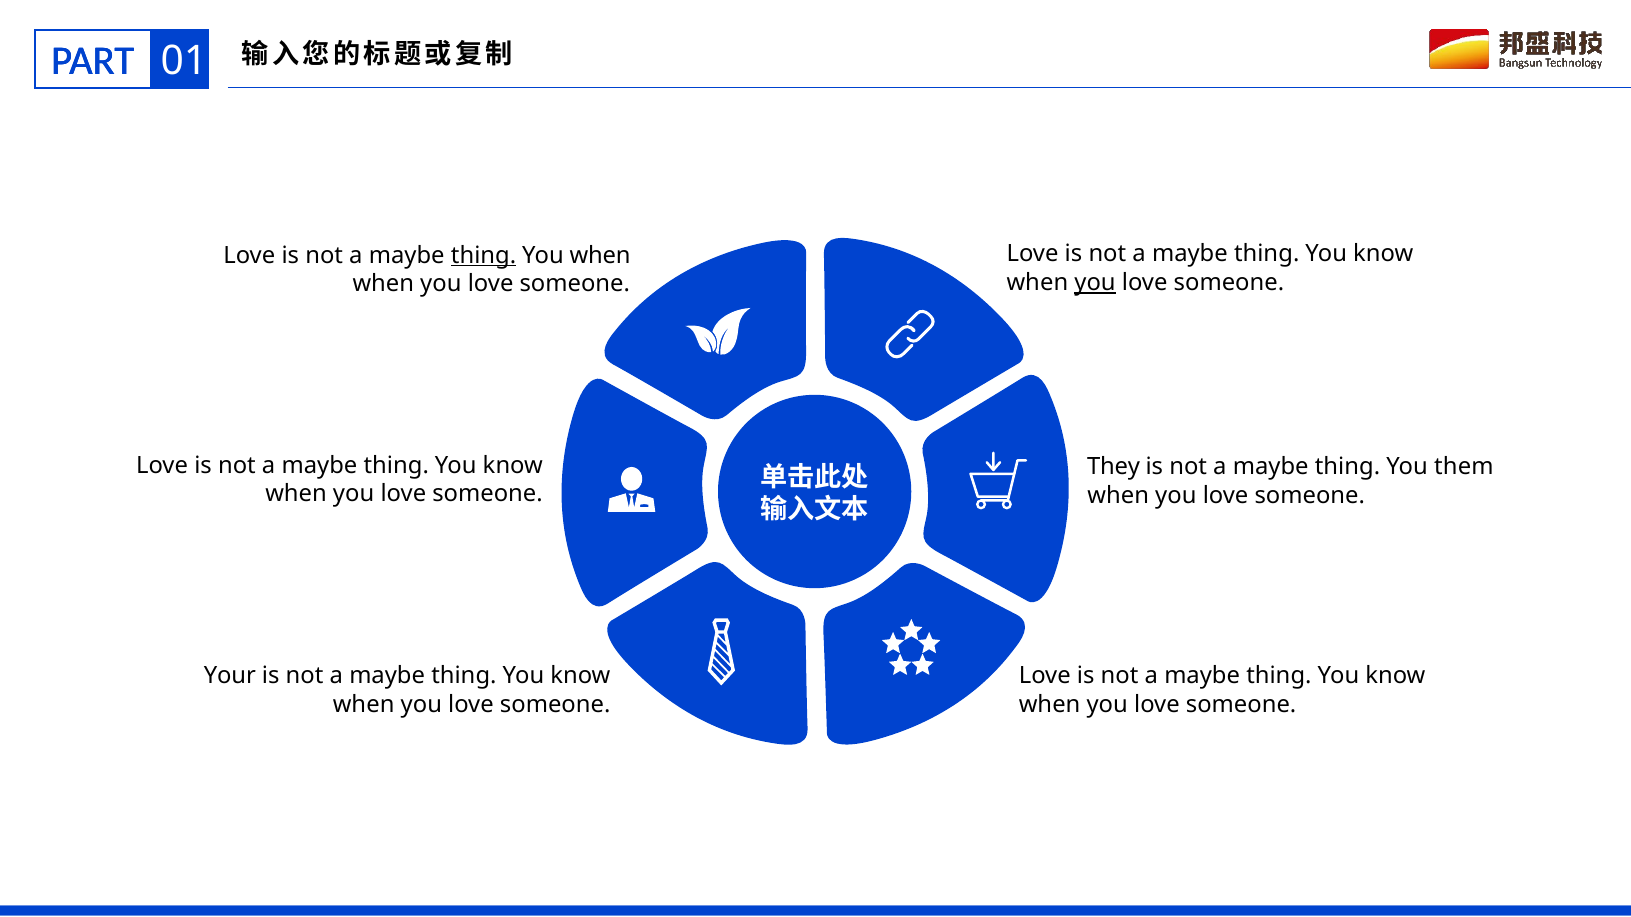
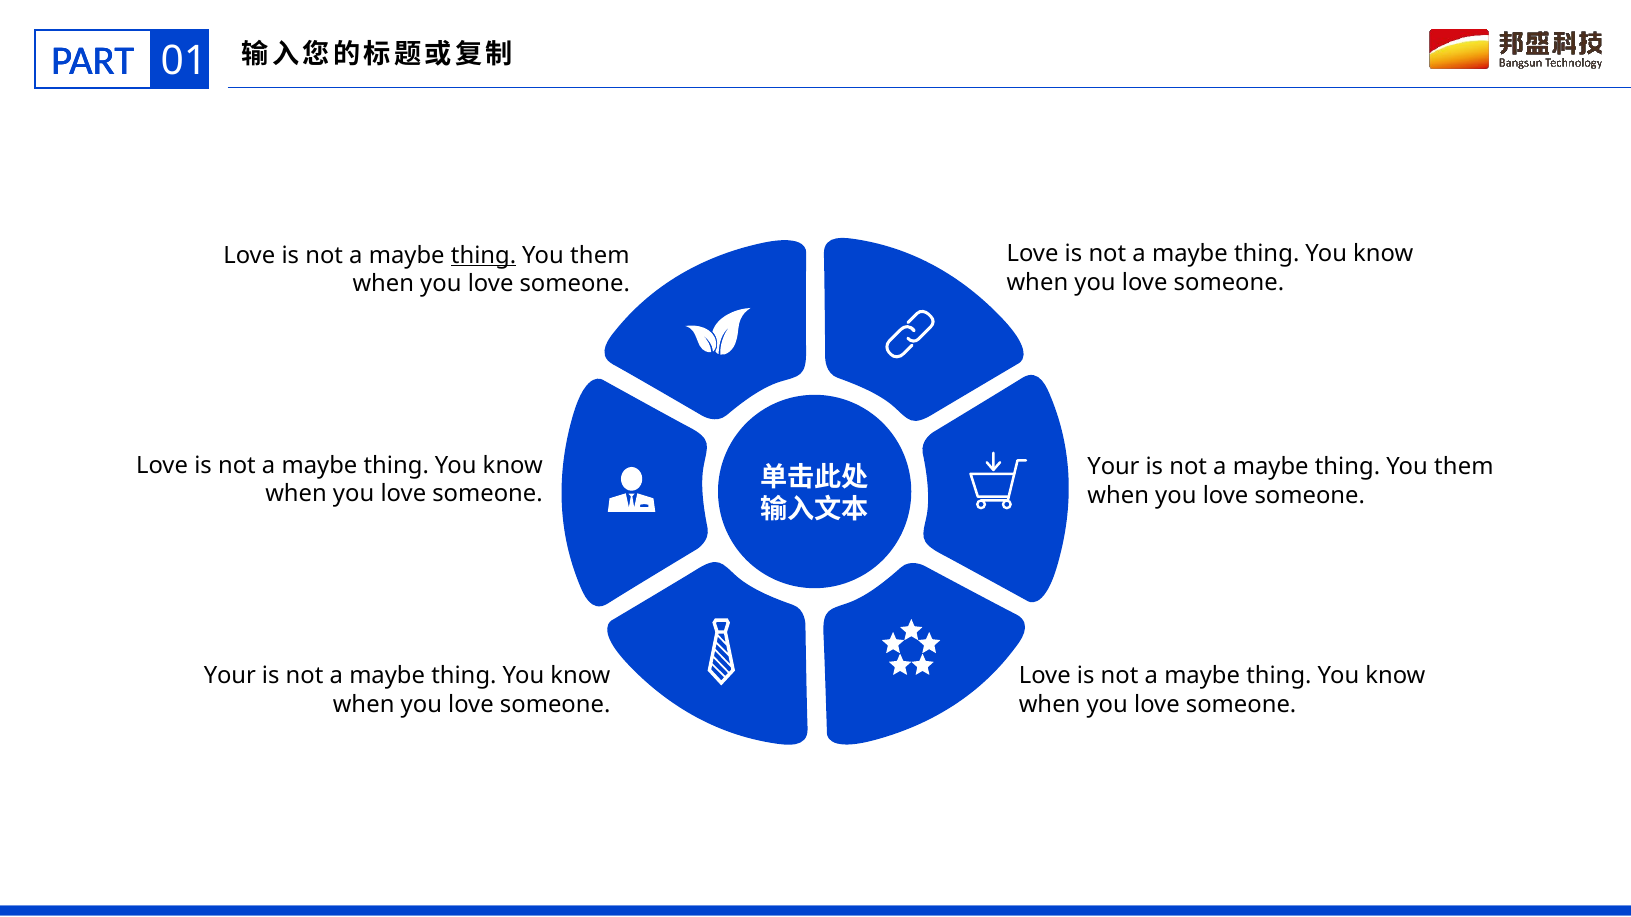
when: when -> them (600, 256)
you underline: present -> none (1095, 283)
They: They -> Your (1113, 467)
